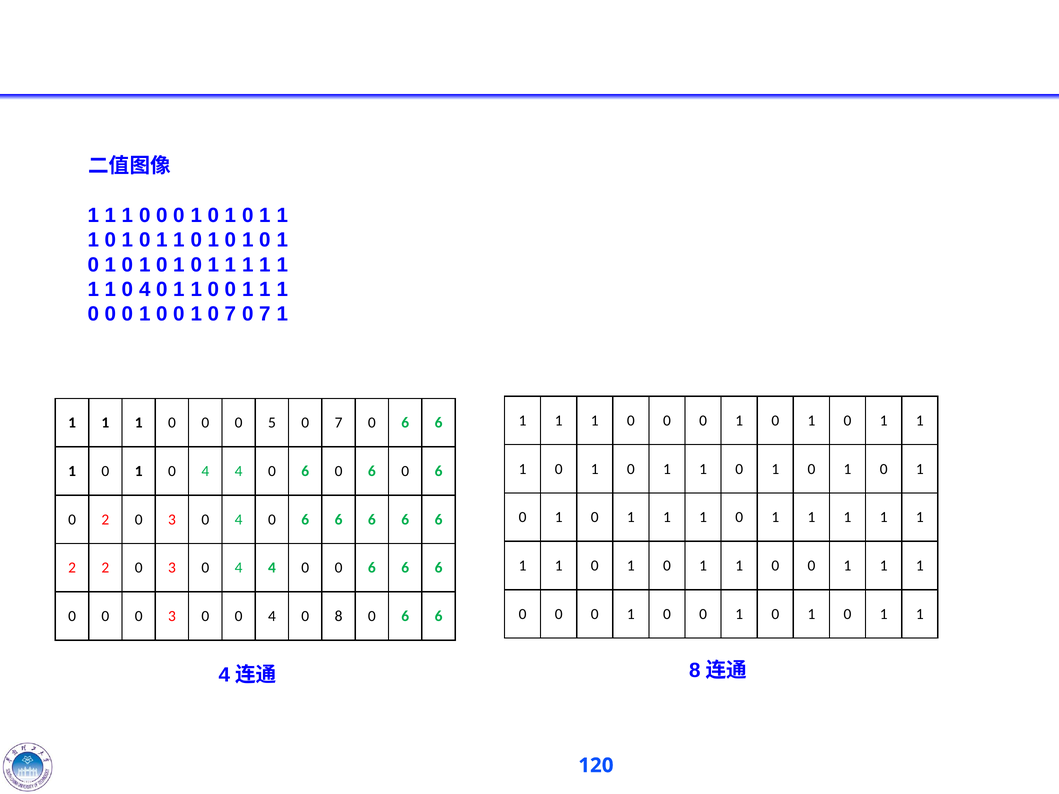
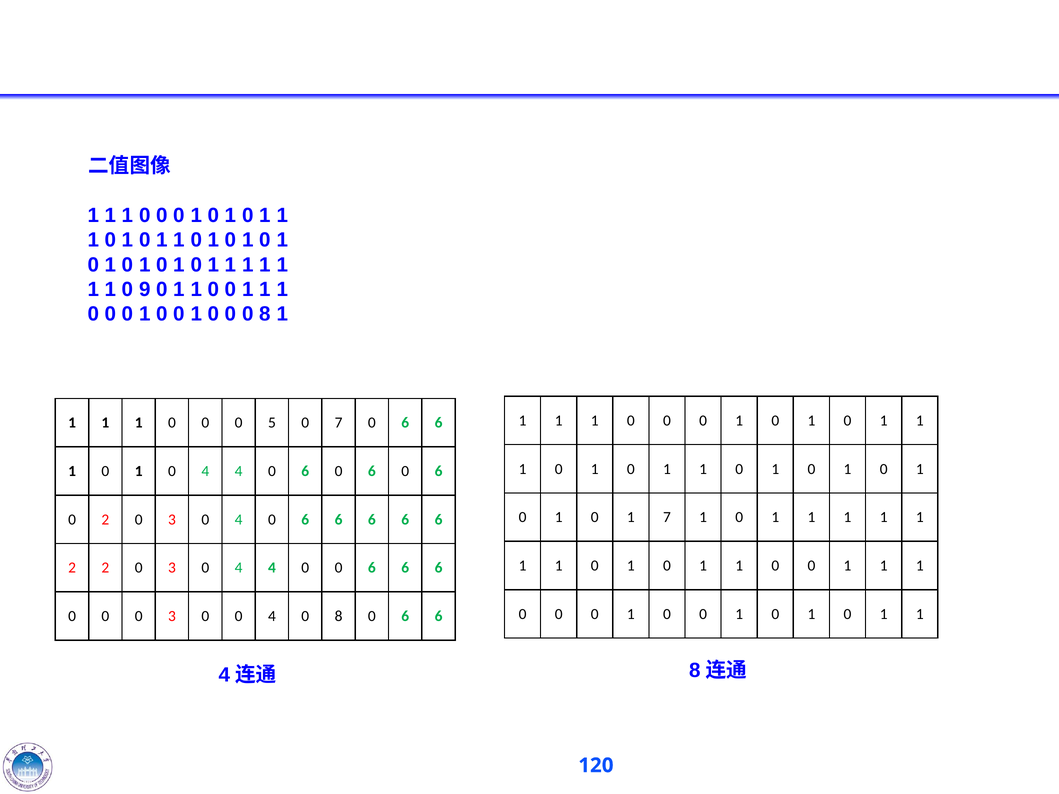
1 1 0 4: 4 -> 9 (145, 290)
7: 7 -> 0 (231, 314)
7: 7 -> 8 (265, 314)
1: 1 -> 7 (667, 517)
